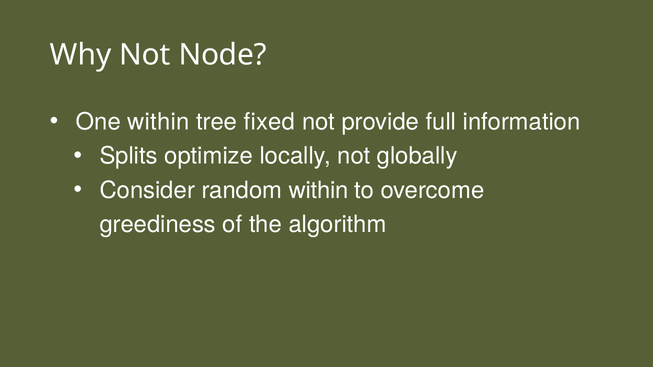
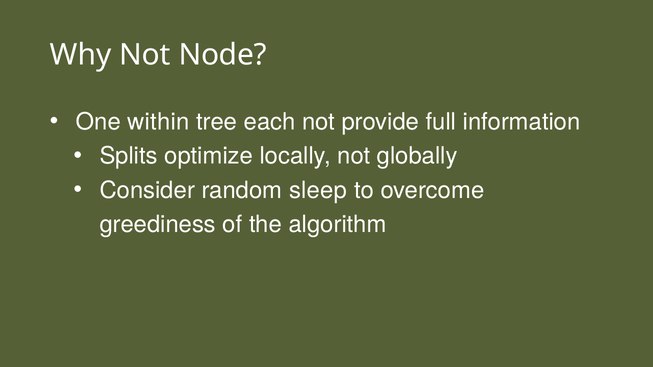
fixed: fixed -> each (270, 122)
random within: within -> sleep (318, 191)
